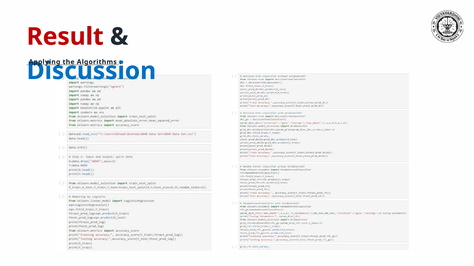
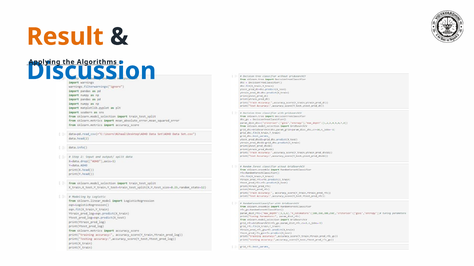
Result colour: red -> orange (65, 37)
